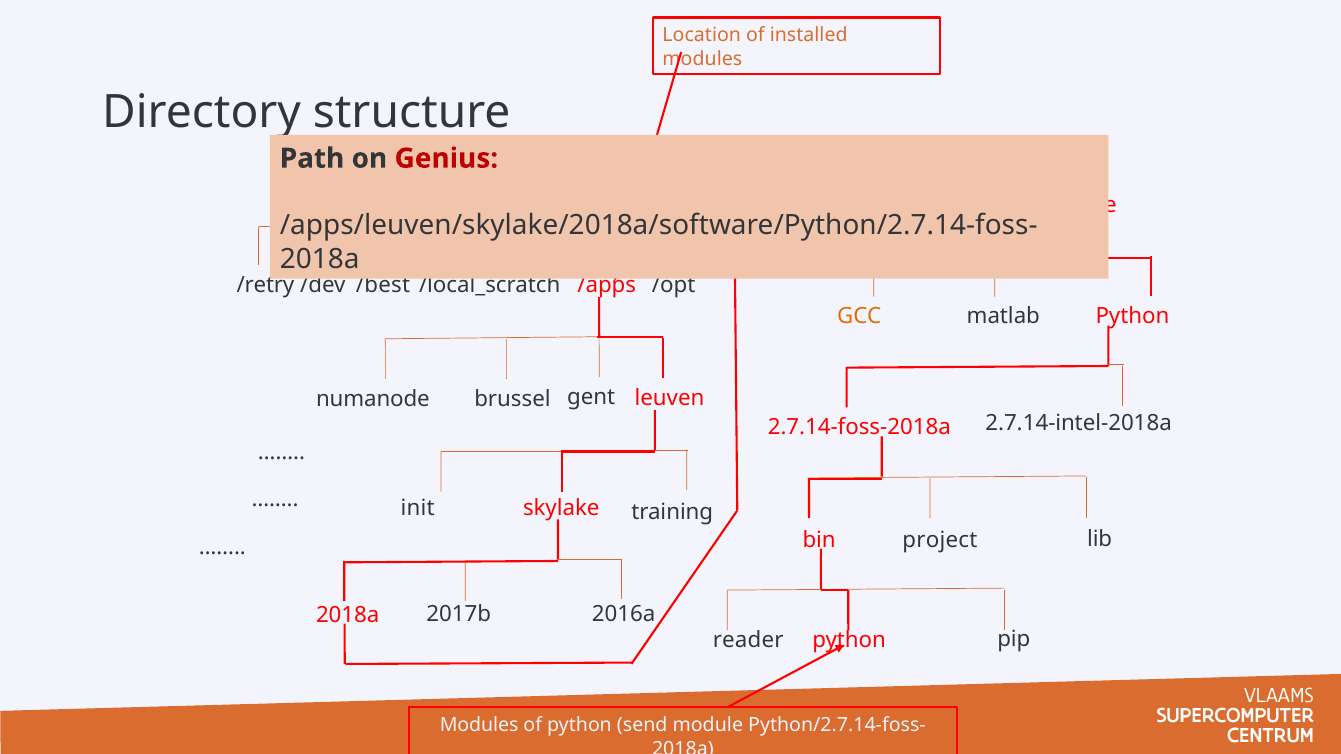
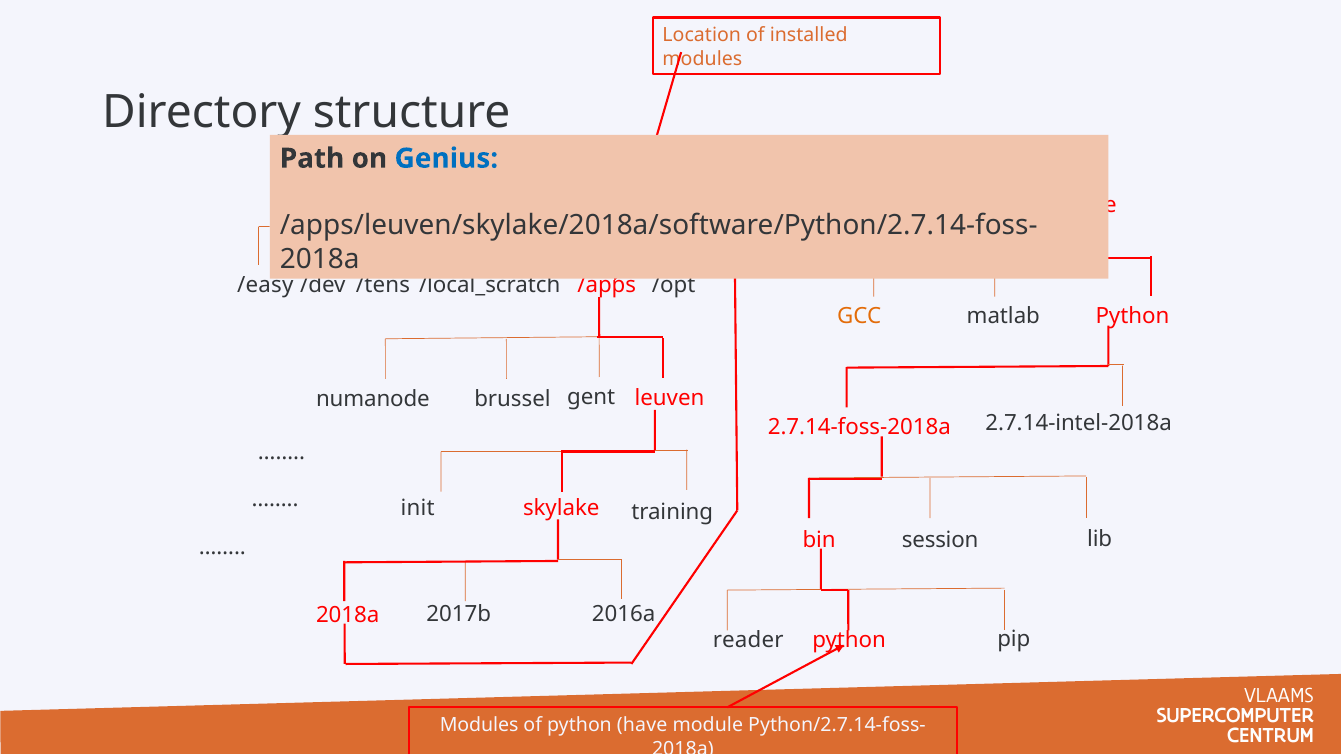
Genius colour: red -> blue (446, 159)
/retry: /retry -> /easy (265, 285)
/best: /best -> /tens (383, 285)
project: project -> session (940, 540)
send: send -> have (642, 726)
